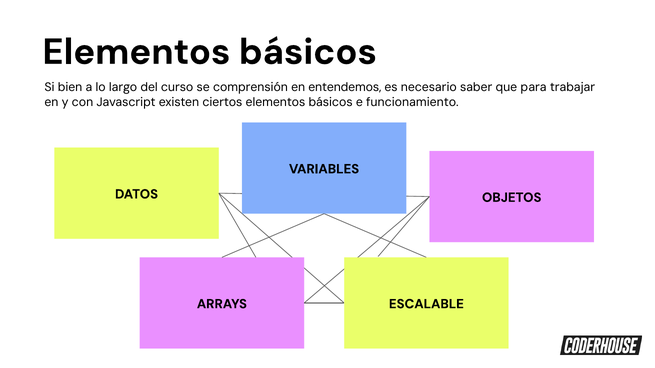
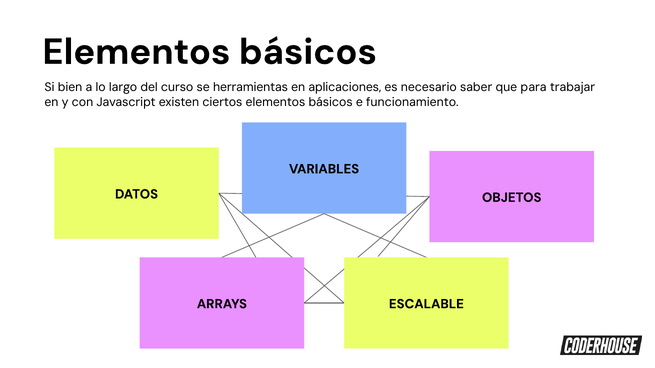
comprensión: comprensión -> herramientas (250, 87)
entendemos: entendemos -> aplicaciones (345, 87)
